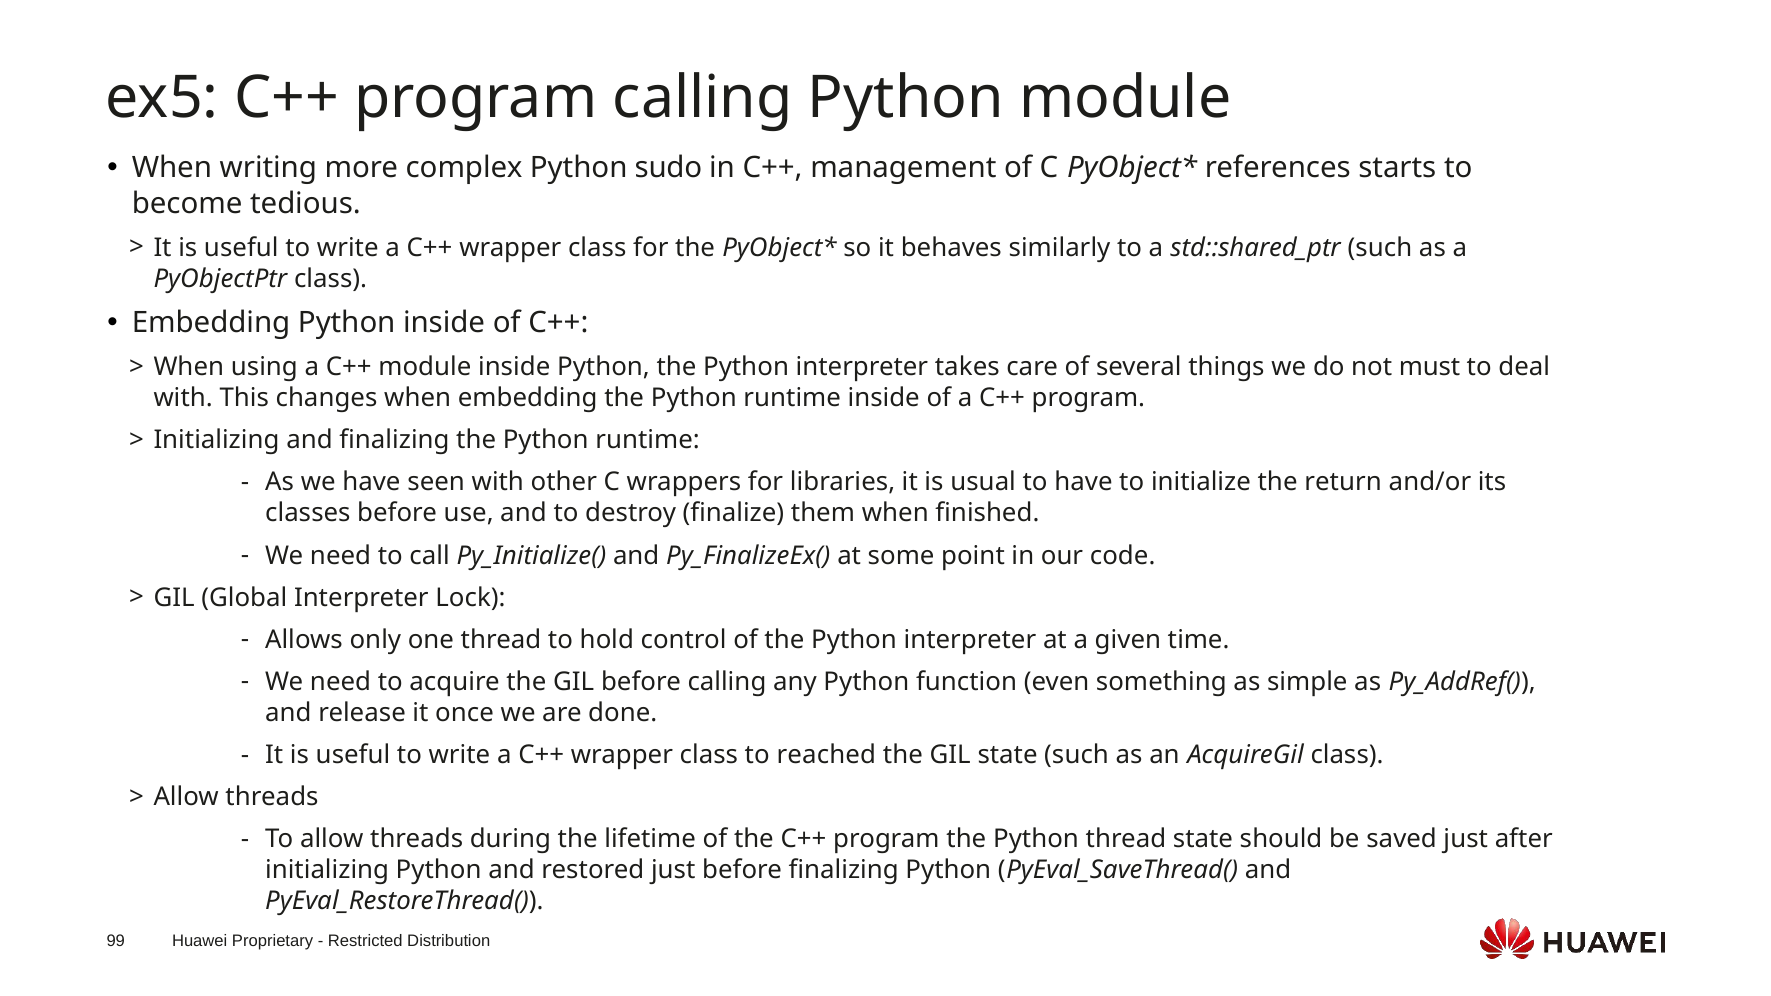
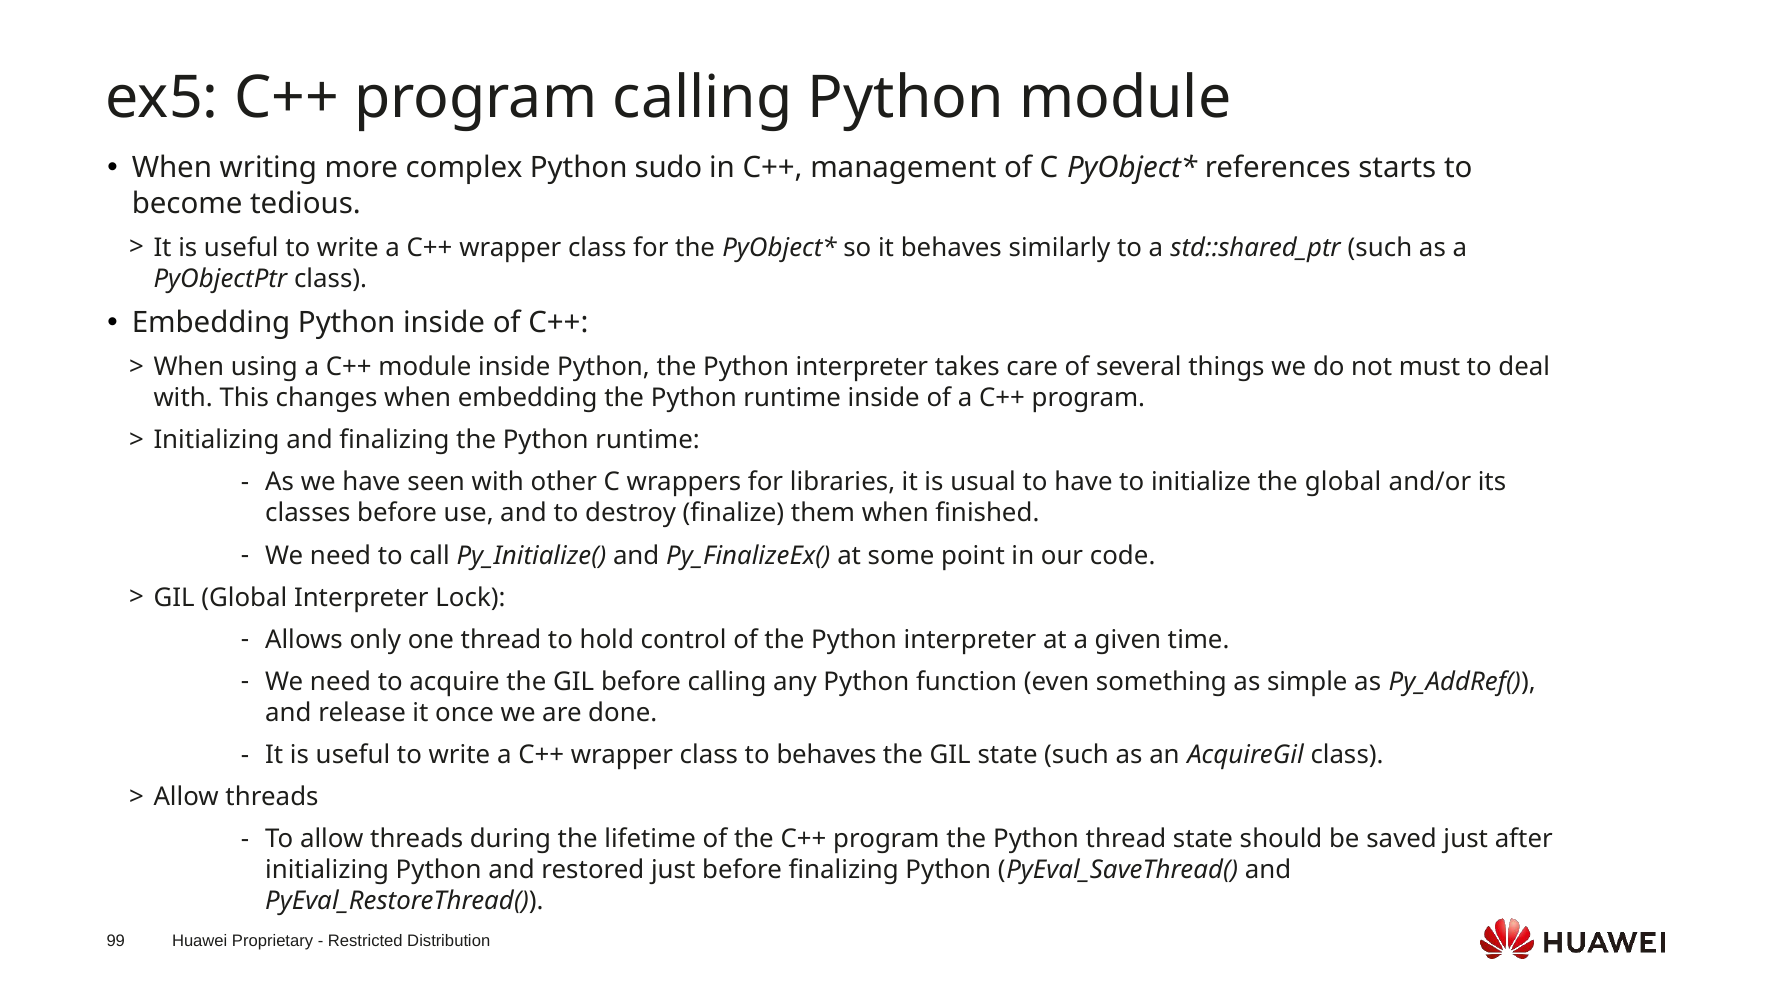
the return: return -> global (1343, 482)
to reached: reached -> behaves (826, 755)
